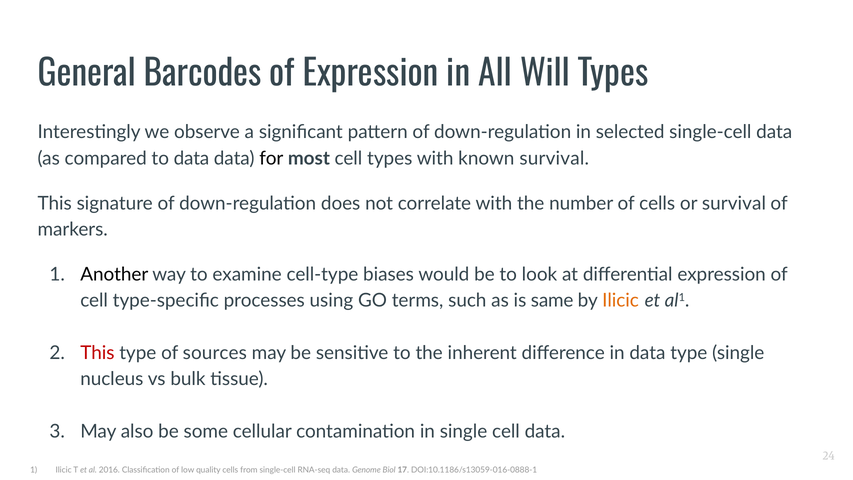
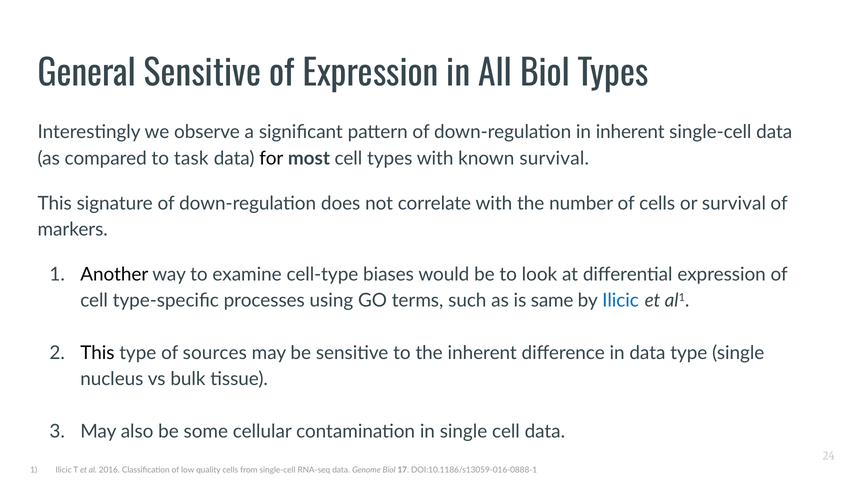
General Barcodes: Barcodes -> Sensitive (203, 74)
All Will: Will -> Biol (545, 74)
in selected: selected -> inherent (630, 132)
to data: data -> task (191, 158)
Ilicic colour: orange -> blue (621, 301)
This colour: red -> black (97, 353)
